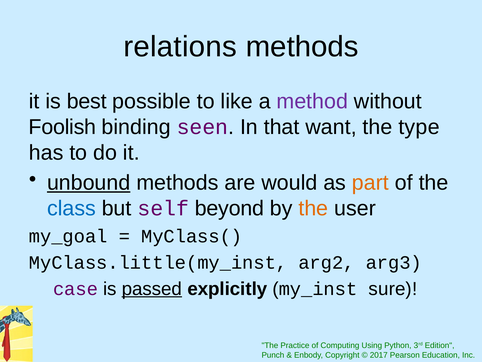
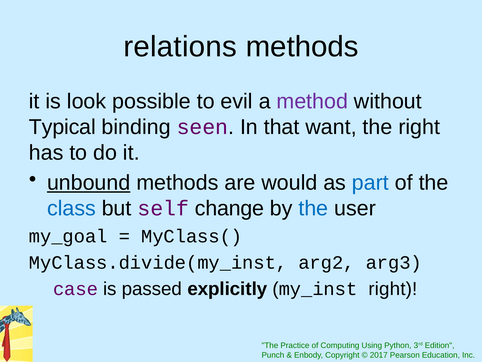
best: best -> look (87, 101)
like: like -> evil (237, 101)
Foolish: Foolish -> Typical (62, 127)
the type: type -> right (419, 127)
part colour: orange -> blue (370, 183)
beyond: beyond -> change (230, 208)
the colour: orange -> blue (313, 208)
MyClass.little(my_inst: MyClass.little(my_inst -> MyClass.divide(my_inst (158, 262)
passed underline: present -> none (152, 288)
my_inst sure: sure -> right (393, 288)
